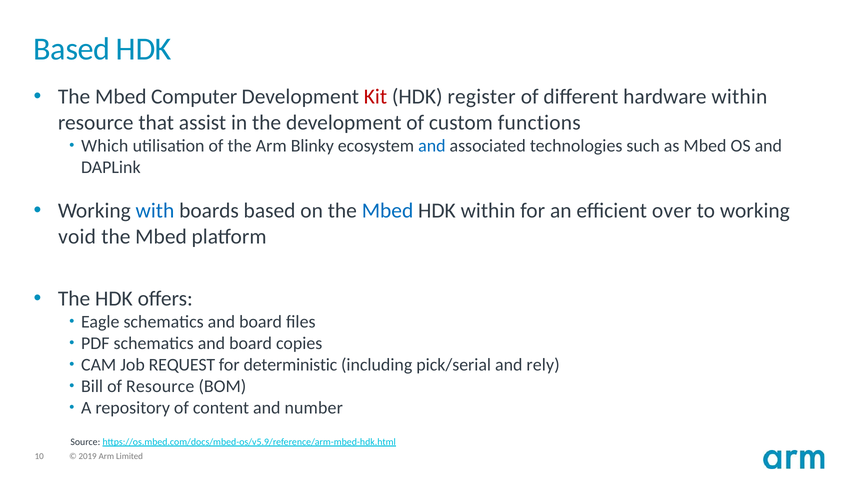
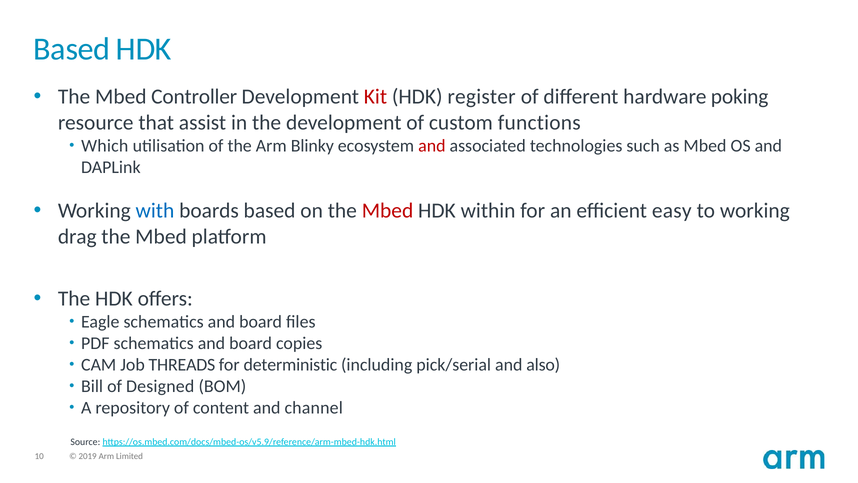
Computer: Computer -> Controller (194, 97)
hardware within: within -> poking (740, 97)
and colour: blue -> red (432, 146)
Mbed colour: blue -> red (388, 210)
over: over -> easy (672, 210)
void: void -> drag (77, 236)
REQUEST: REQUEST -> THREADS (182, 365)
rely: rely -> also (543, 365)
of Resource: Resource -> Designed (160, 386)
number: number -> channel (314, 408)
